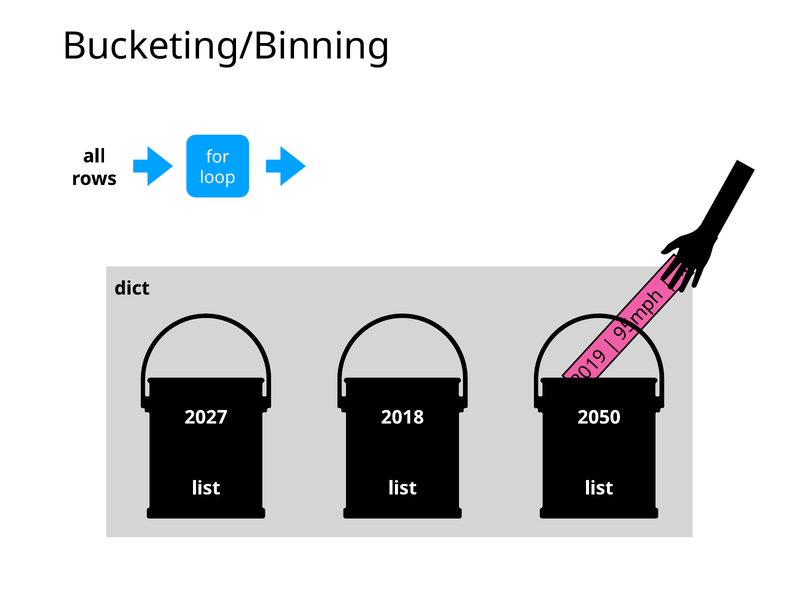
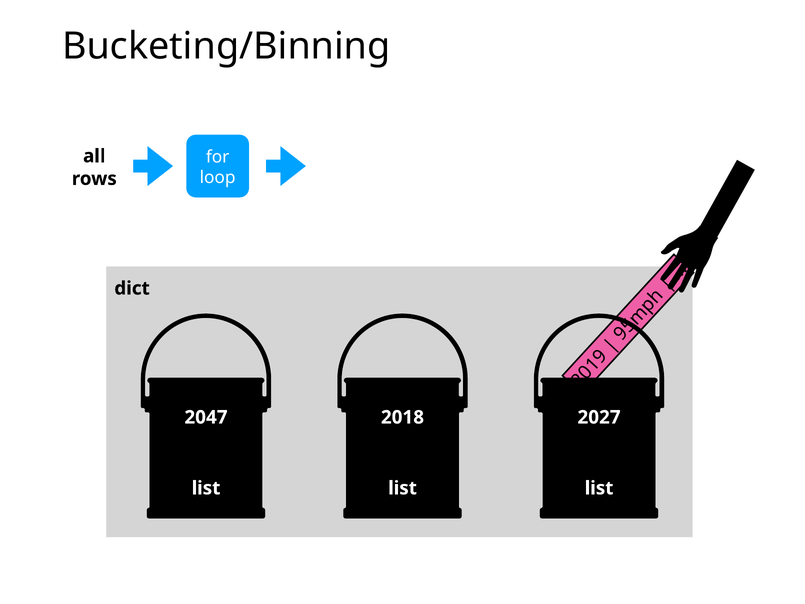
2027: 2027 -> 2047 (206, 417)
2050: 2050 -> 2027 (599, 417)
